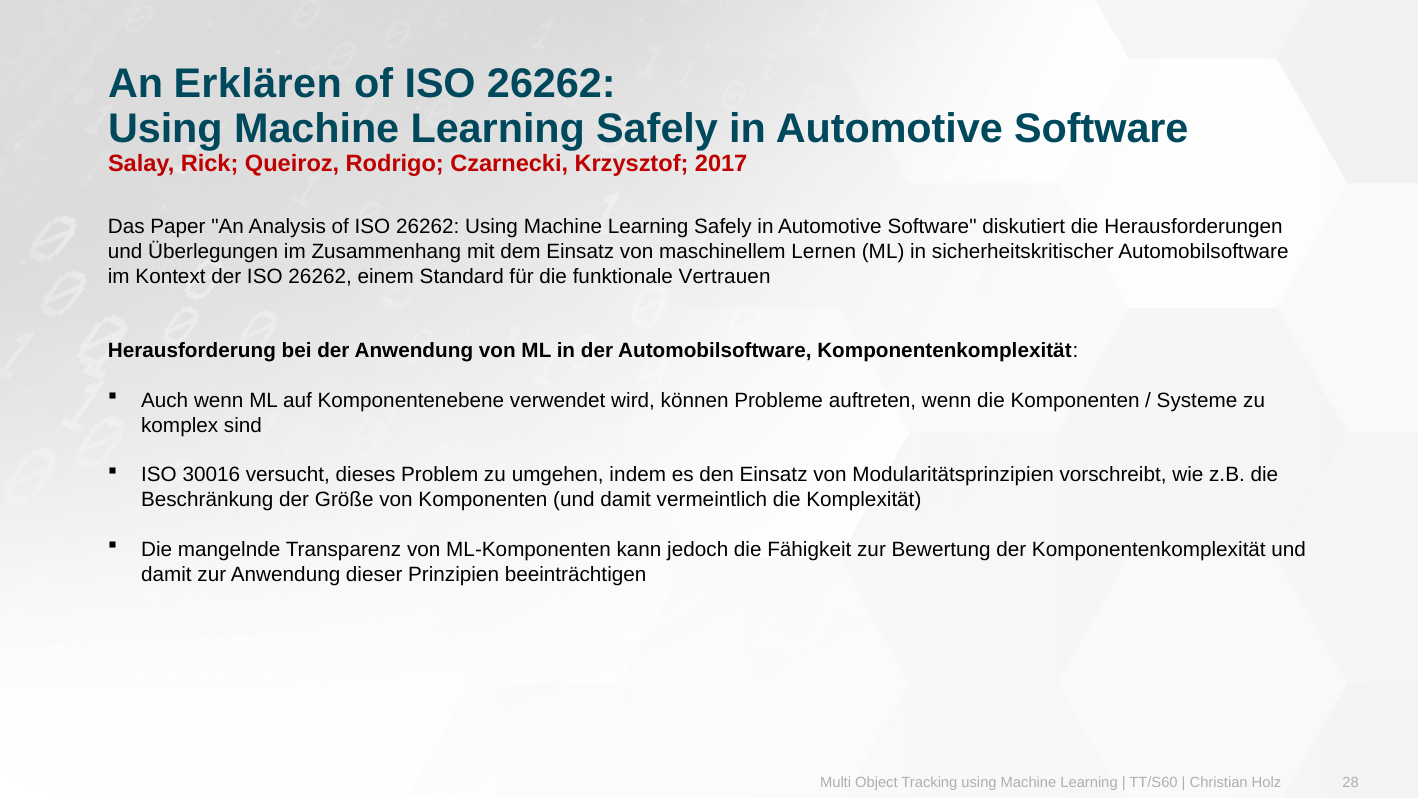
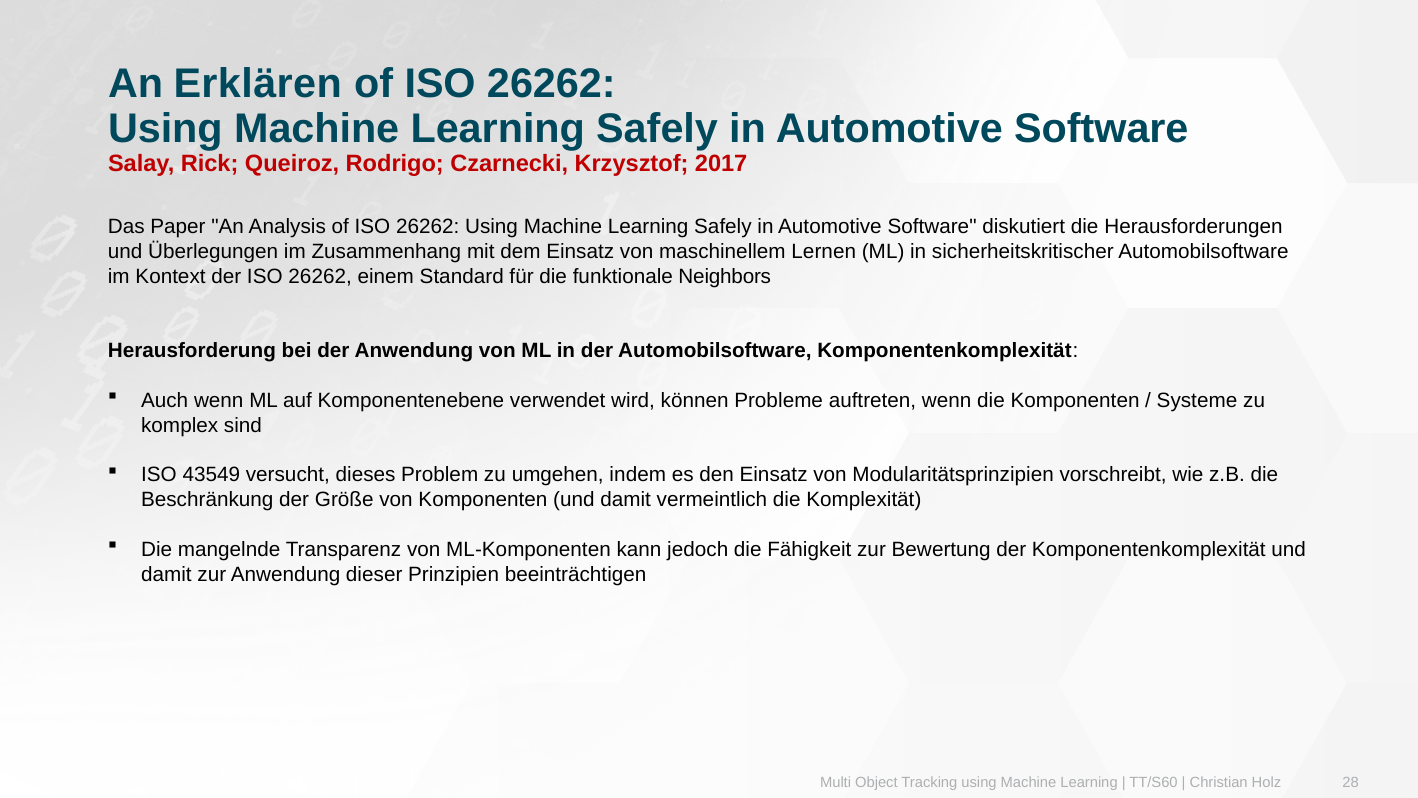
Vertrauen: Vertrauen -> Neighbors (725, 276)
30016: 30016 -> 43549 (211, 475)
